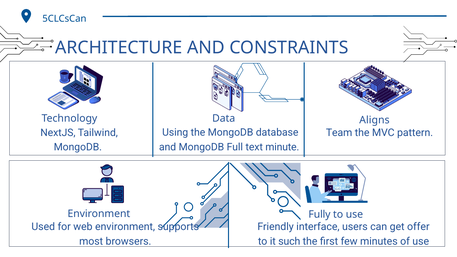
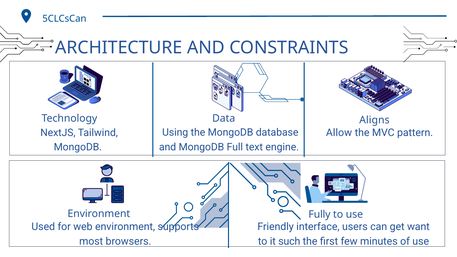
Team: Team -> Allow (339, 133)
minute: minute -> engine (282, 147)
offer: offer -> want (418, 227)
